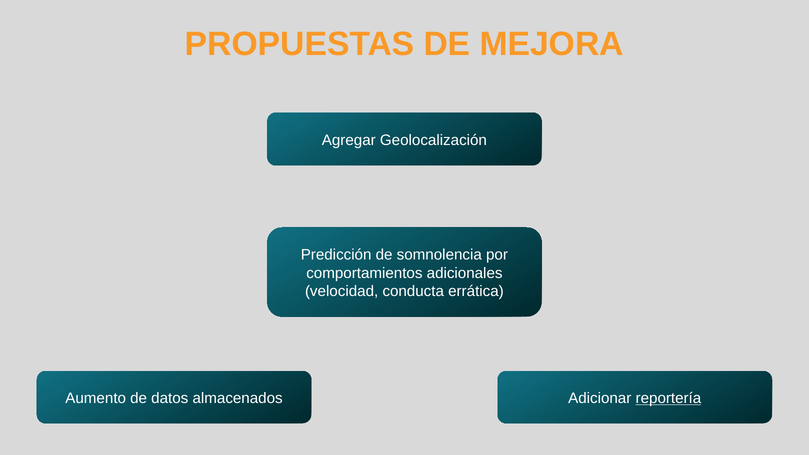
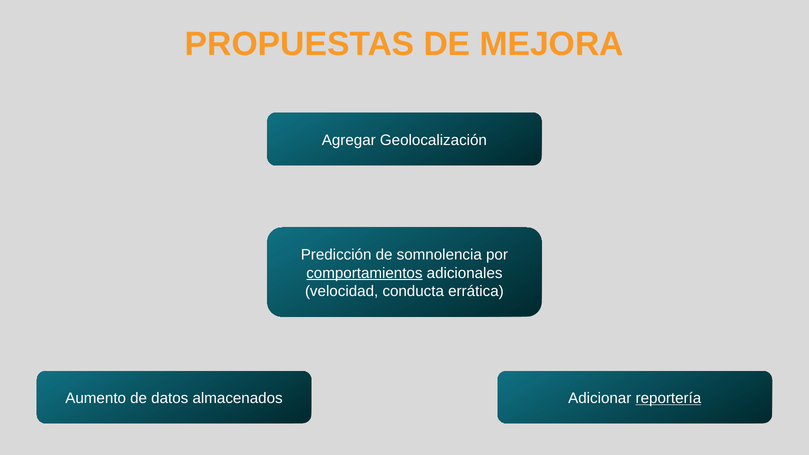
comportamientos underline: none -> present (364, 273)
